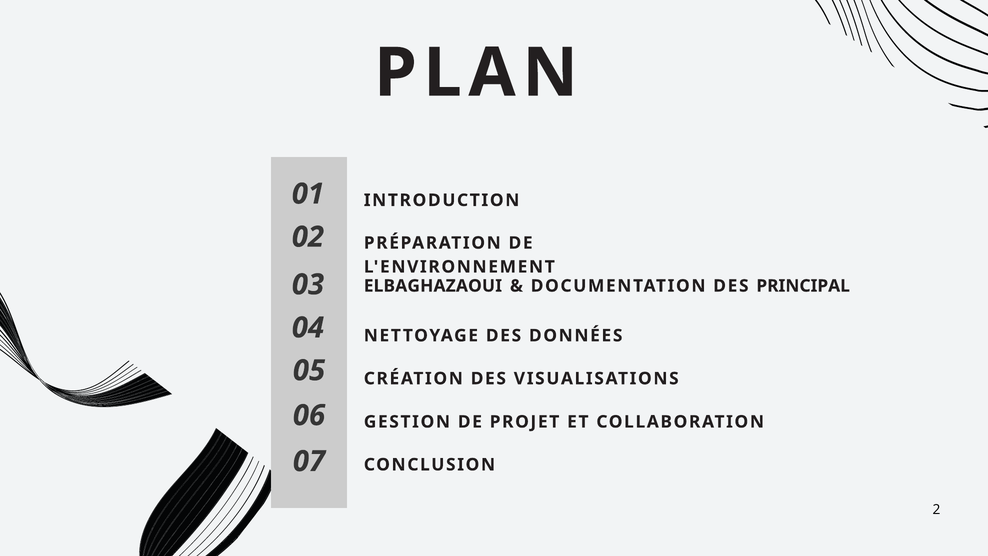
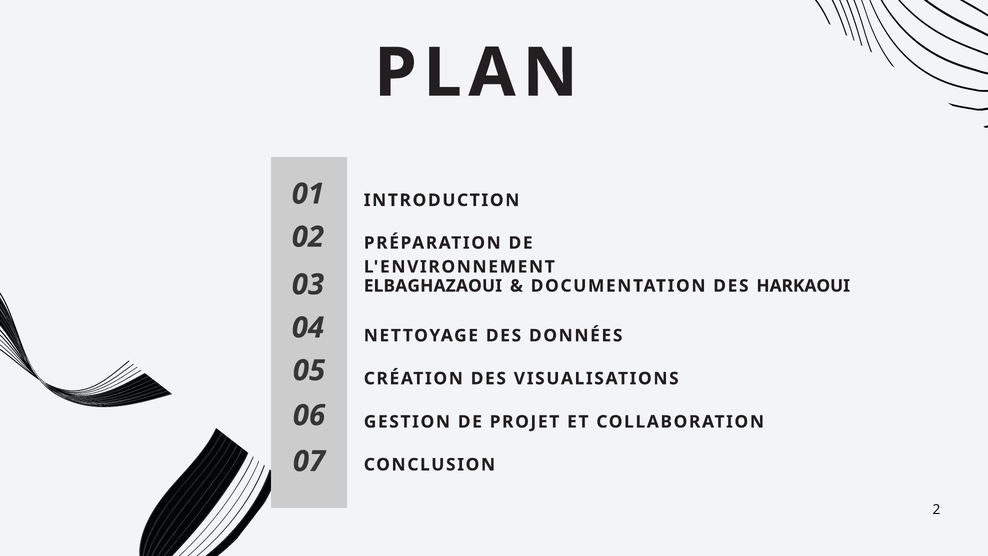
PRINCIPAL: PRINCIPAL -> HARKAOUI (803, 286)
